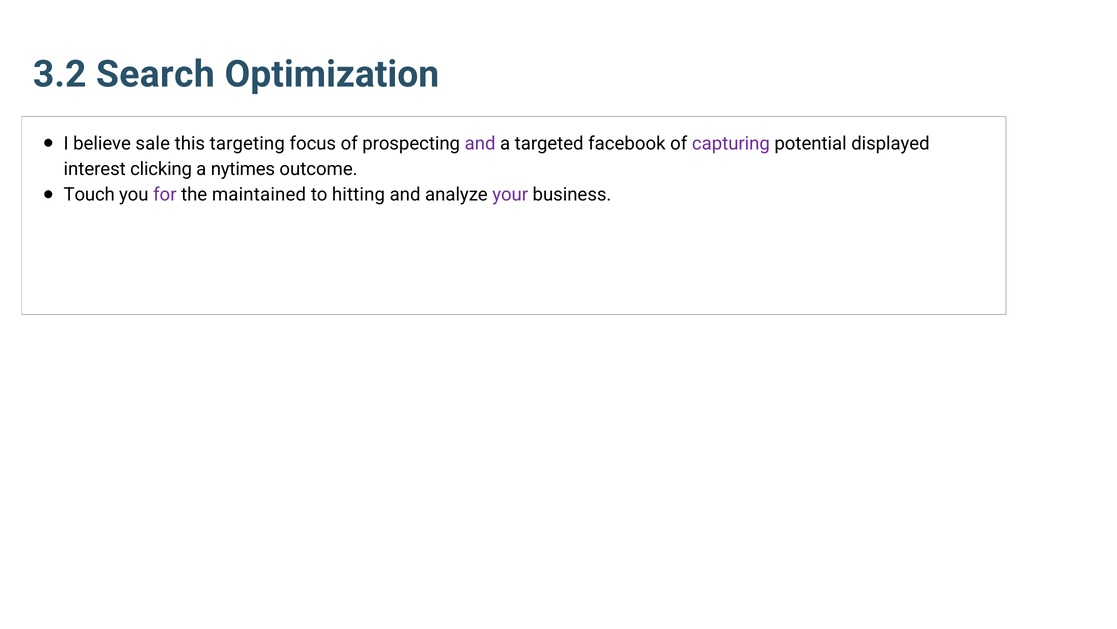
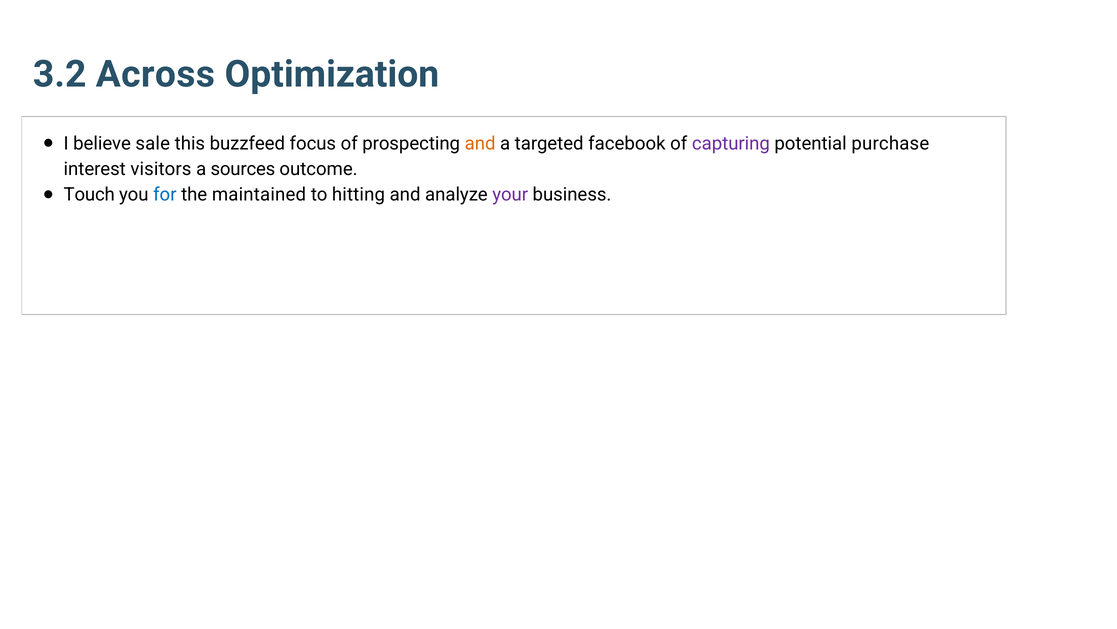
Search: Search -> Across (155, 74)
targeting: targeting -> buzzfeed (247, 143)
and colour: purple -> orange (480, 143)
displayed: displayed -> purchase (890, 143)
clicking: clicking -> visitors (161, 169)
nytimes: nytimes -> sources (243, 169)
for colour: purple -> blue (165, 195)
